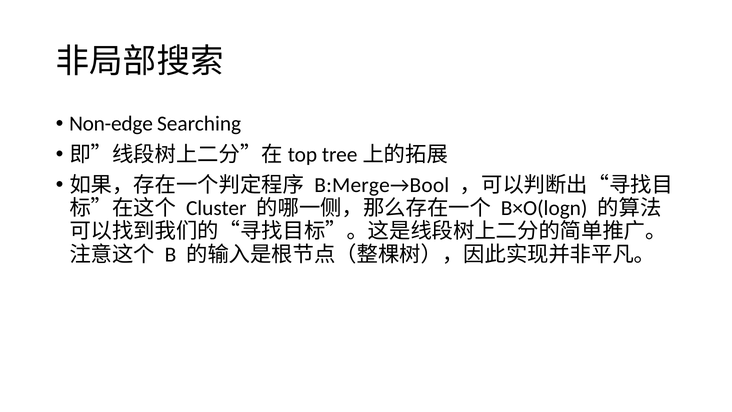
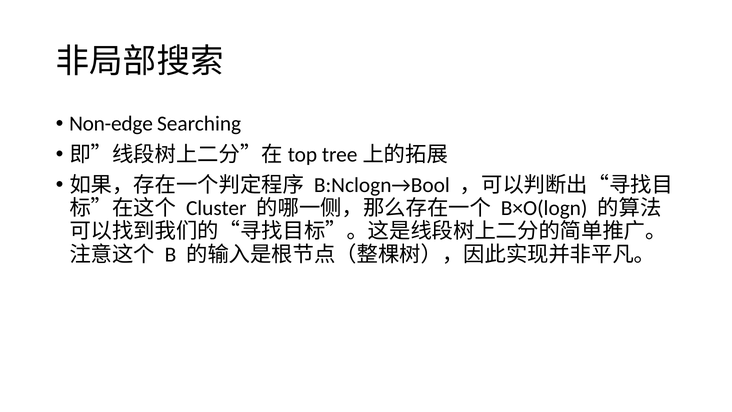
B:Merge→Bool: B:Merge→Bool -> B:Nclogn→Bool (382, 185)
